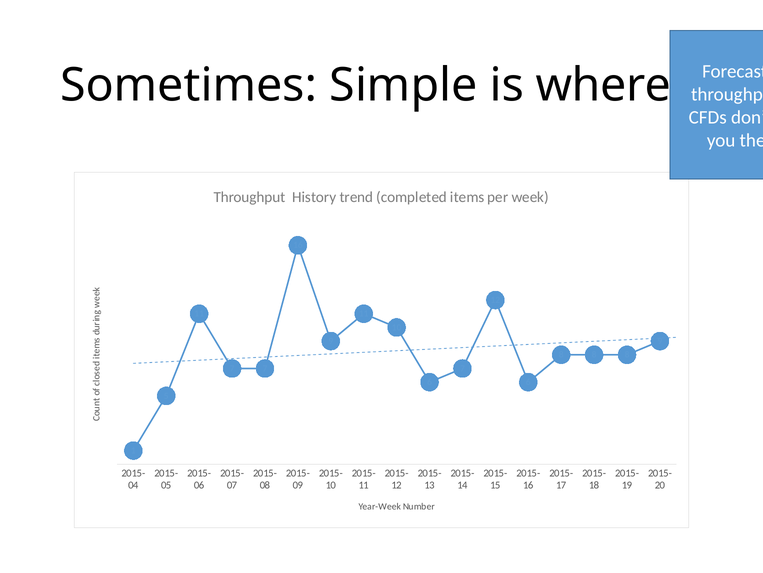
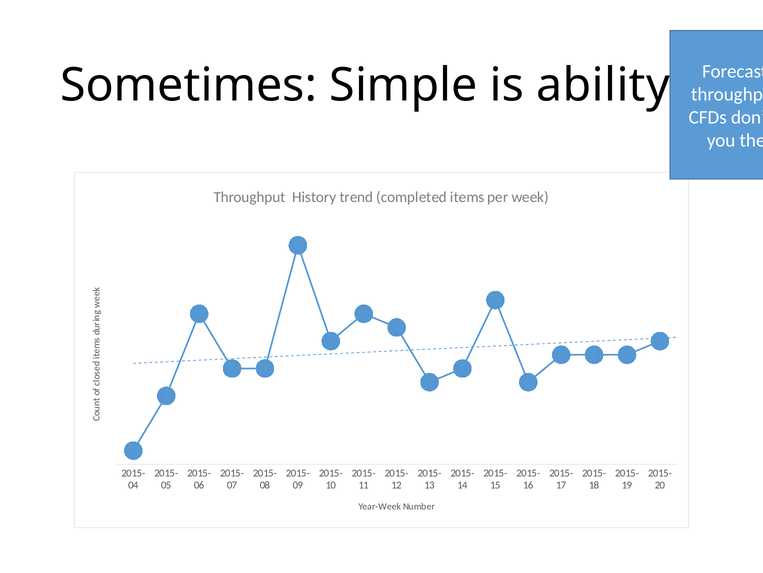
where: where -> ability (603, 85)
